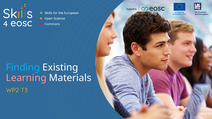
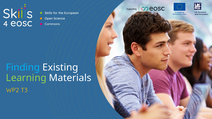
Learning colour: pink -> light green (26, 78)
